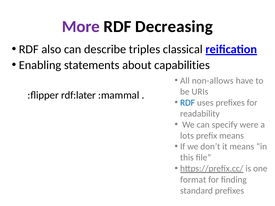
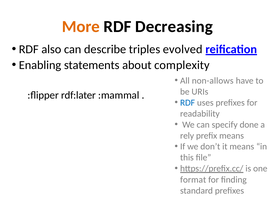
More colour: purple -> orange (81, 27)
classical: classical -> evolved (183, 49)
capabilities: capabilities -> complexity (182, 65)
were: were -> done (249, 125)
lots: lots -> rely (187, 136)
